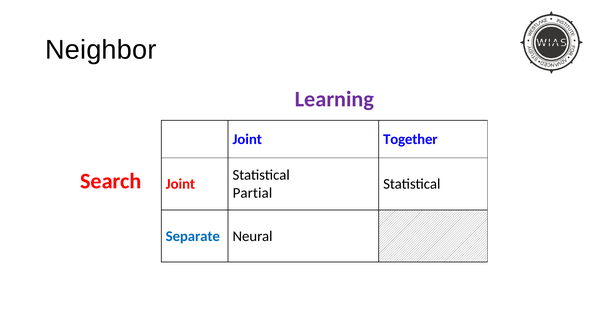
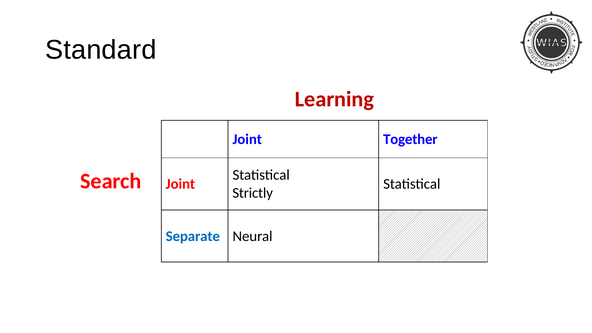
Neighbor: Neighbor -> Standard (101, 50)
Learning colour: purple -> red (334, 99)
Partial: Partial -> Strictly (253, 193)
